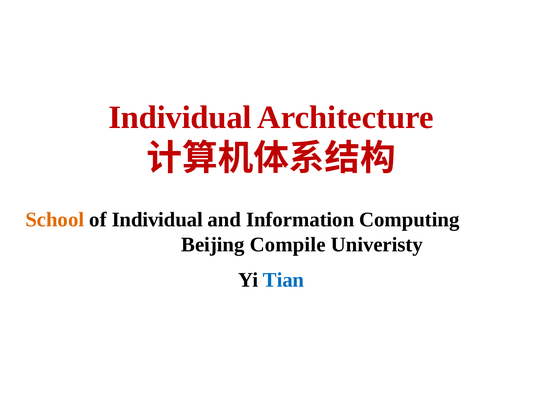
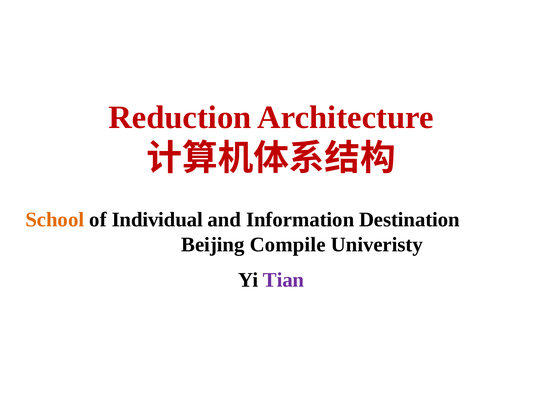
Individual: Individual -> Reduction (180, 117)
Computing: Computing -> Destination (409, 220)
Tian colour: blue -> purple (284, 280)
